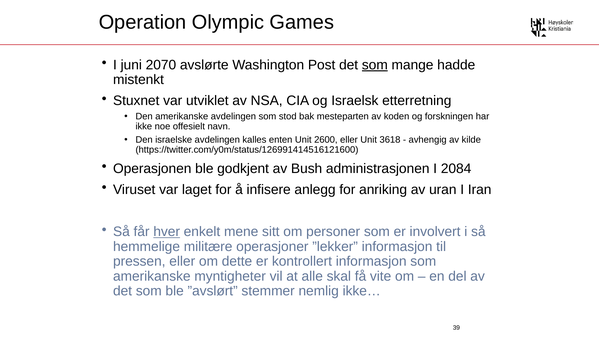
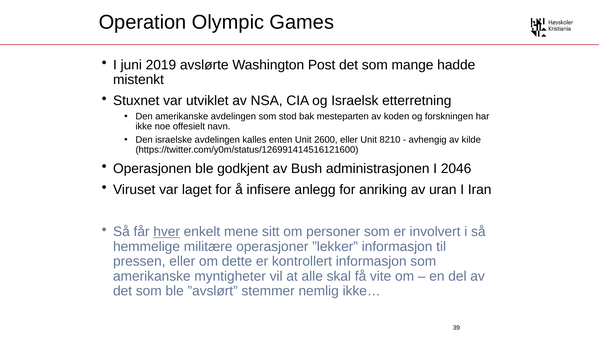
2070: 2070 -> 2019 (161, 65)
som underline: present -> none (375, 65)
3618: 3618 -> 8210 (390, 140)
2084: 2084 -> 2046 (456, 169)
